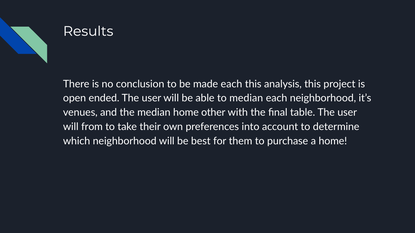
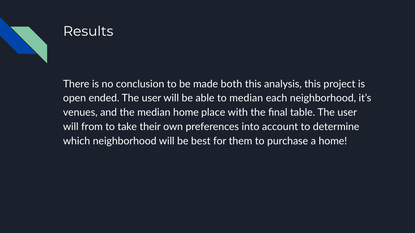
made each: each -> both (231, 84)
other: other -> place (213, 113)
